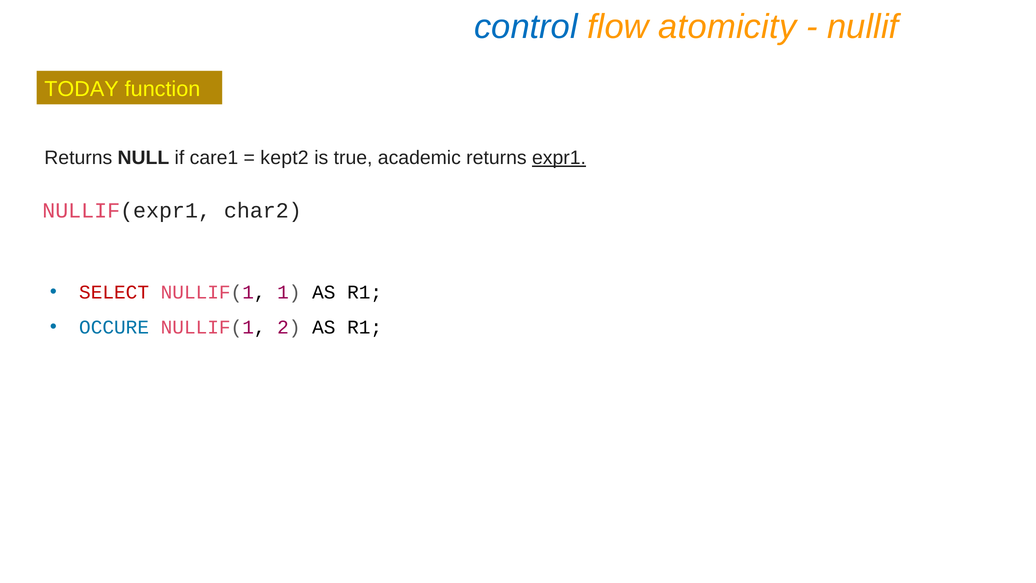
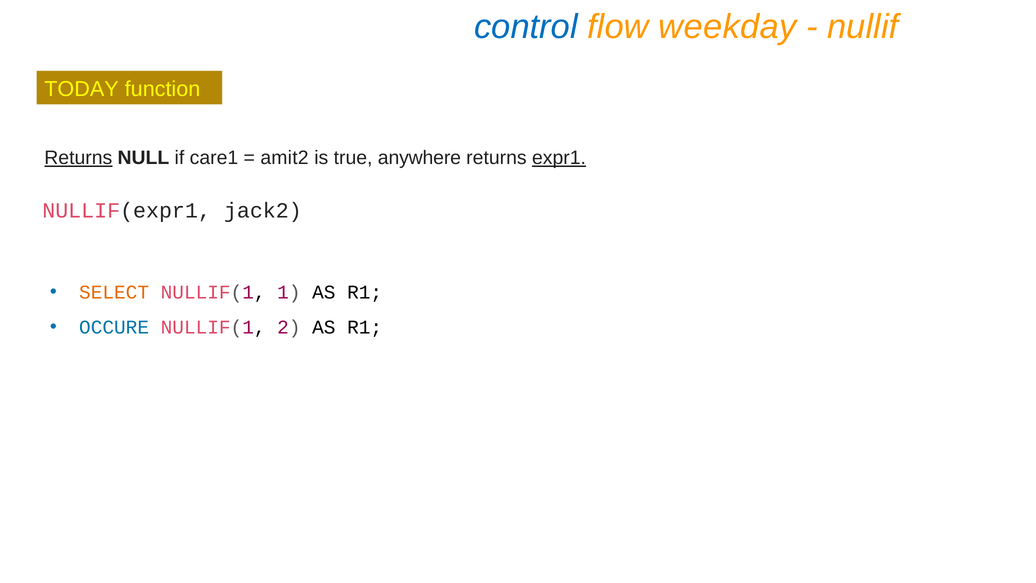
atomicity: atomicity -> weekday (727, 27)
Returns underline: none -> present (78, 158)
kept2: kept2 -> amit2 (285, 158)
academic: academic -> anywhere (419, 158)
char2: char2 -> jack2 (263, 211)
SELECT colour: red -> orange (114, 292)
